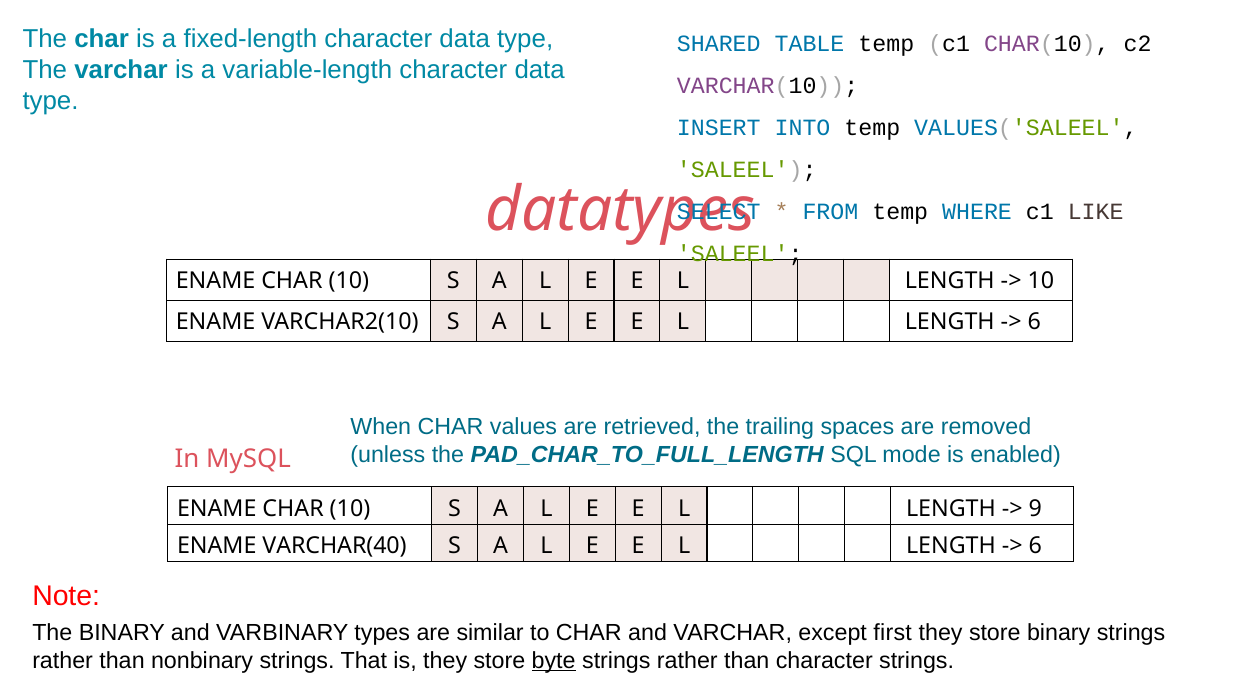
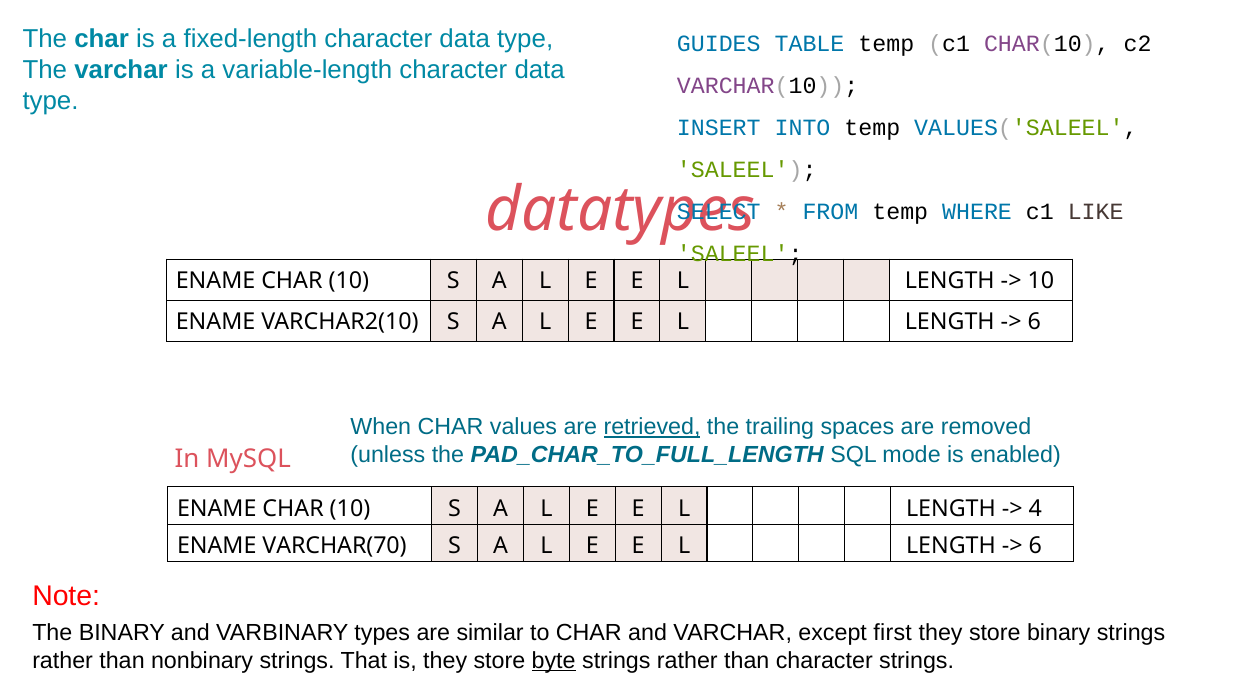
SHARED: SHARED -> GUIDES (719, 44)
retrieved underline: none -> present (652, 427)
9: 9 -> 4 (1035, 508)
VARCHAR(40: VARCHAR(40 -> VARCHAR(70 (335, 546)
